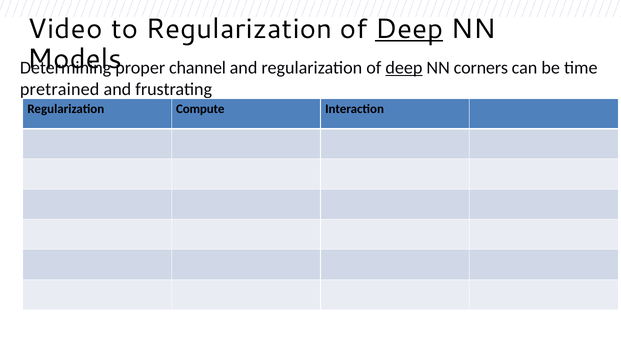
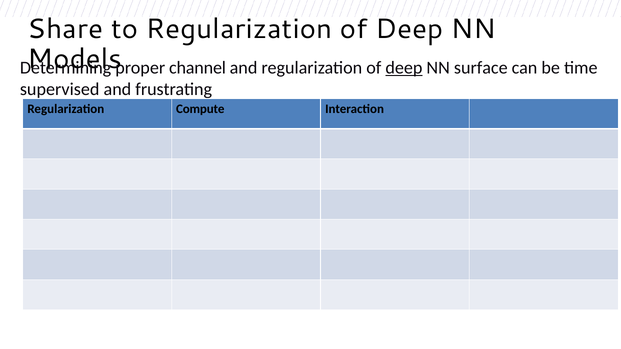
Video: Video -> Share (65, 29)
Deep underline: present -> none (409, 29)
corners: corners -> surface (481, 68)
pretrained: pretrained -> supervised (60, 89)
